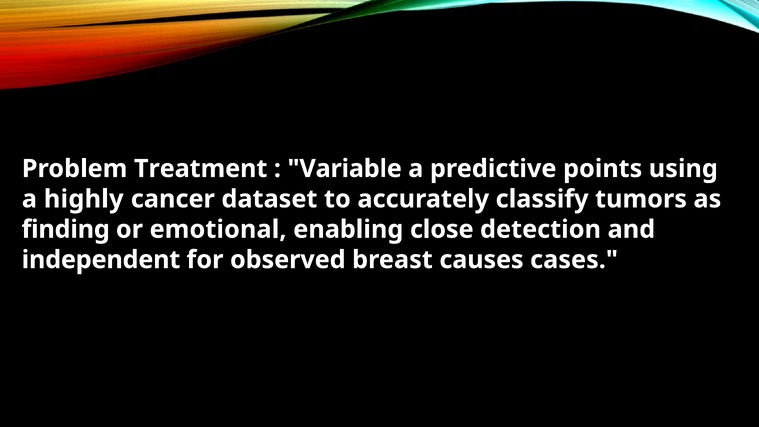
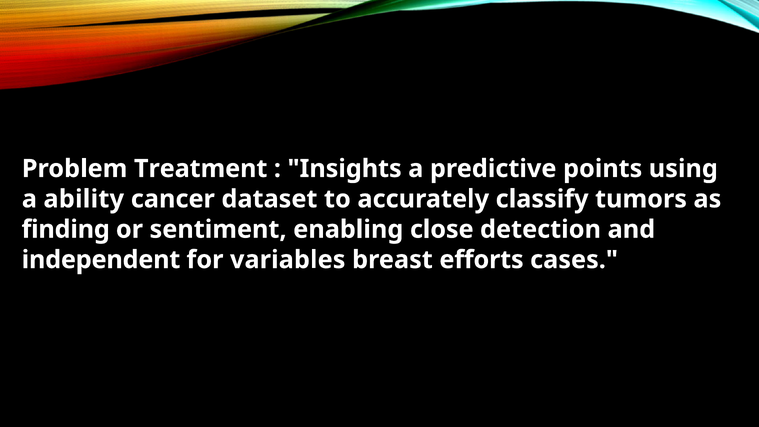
Variable: Variable -> Insights (345, 169)
highly: highly -> ability (84, 199)
emotional: emotional -> sentiment (218, 229)
observed: observed -> variables (288, 260)
causes: causes -> efforts (482, 260)
